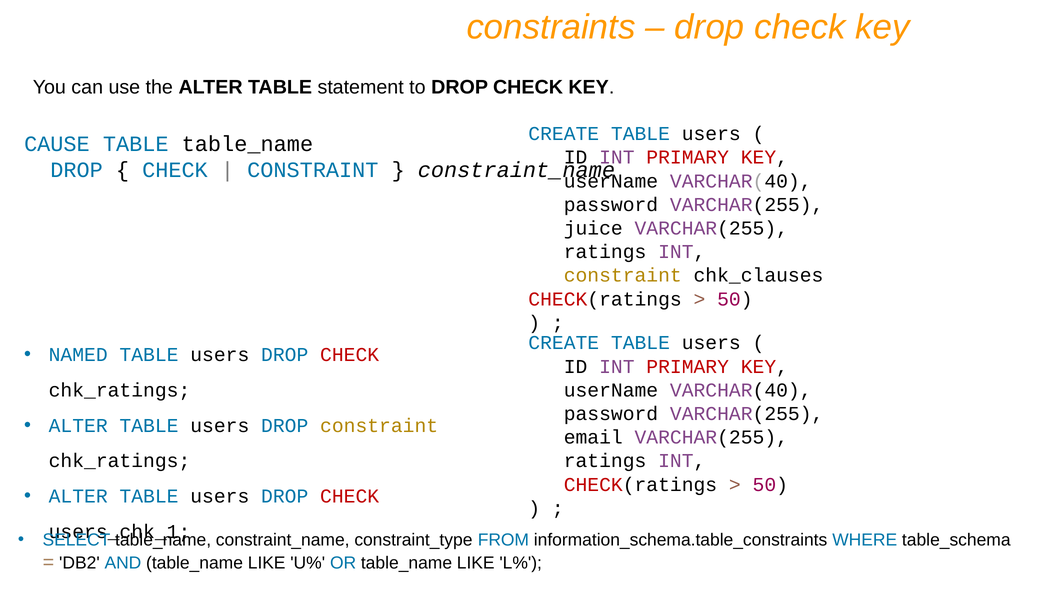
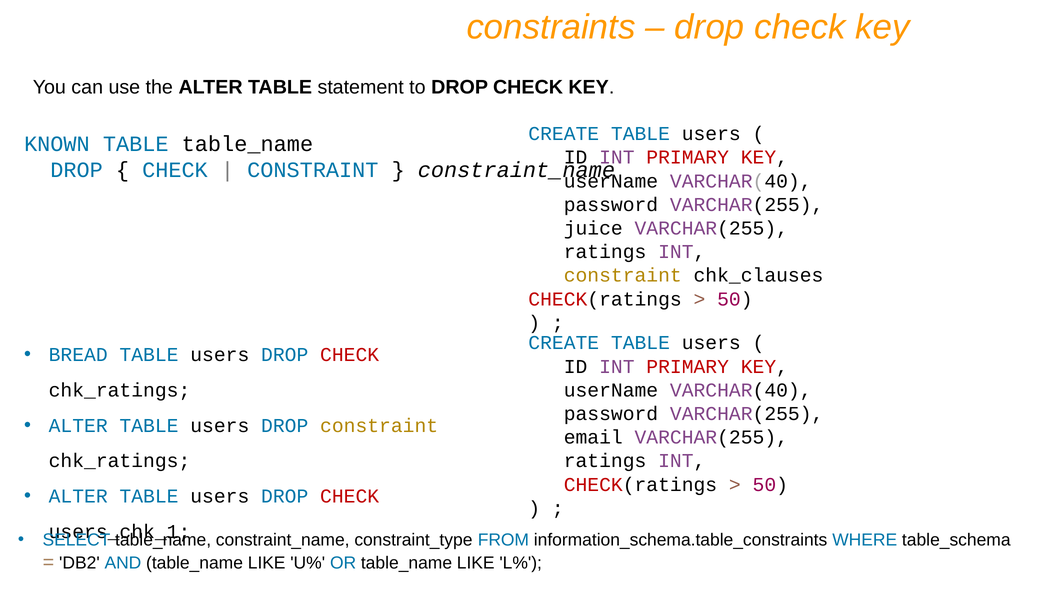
CAUSE: CAUSE -> KNOWN (57, 144)
NAMED: NAMED -> BREAD (78, 355)
